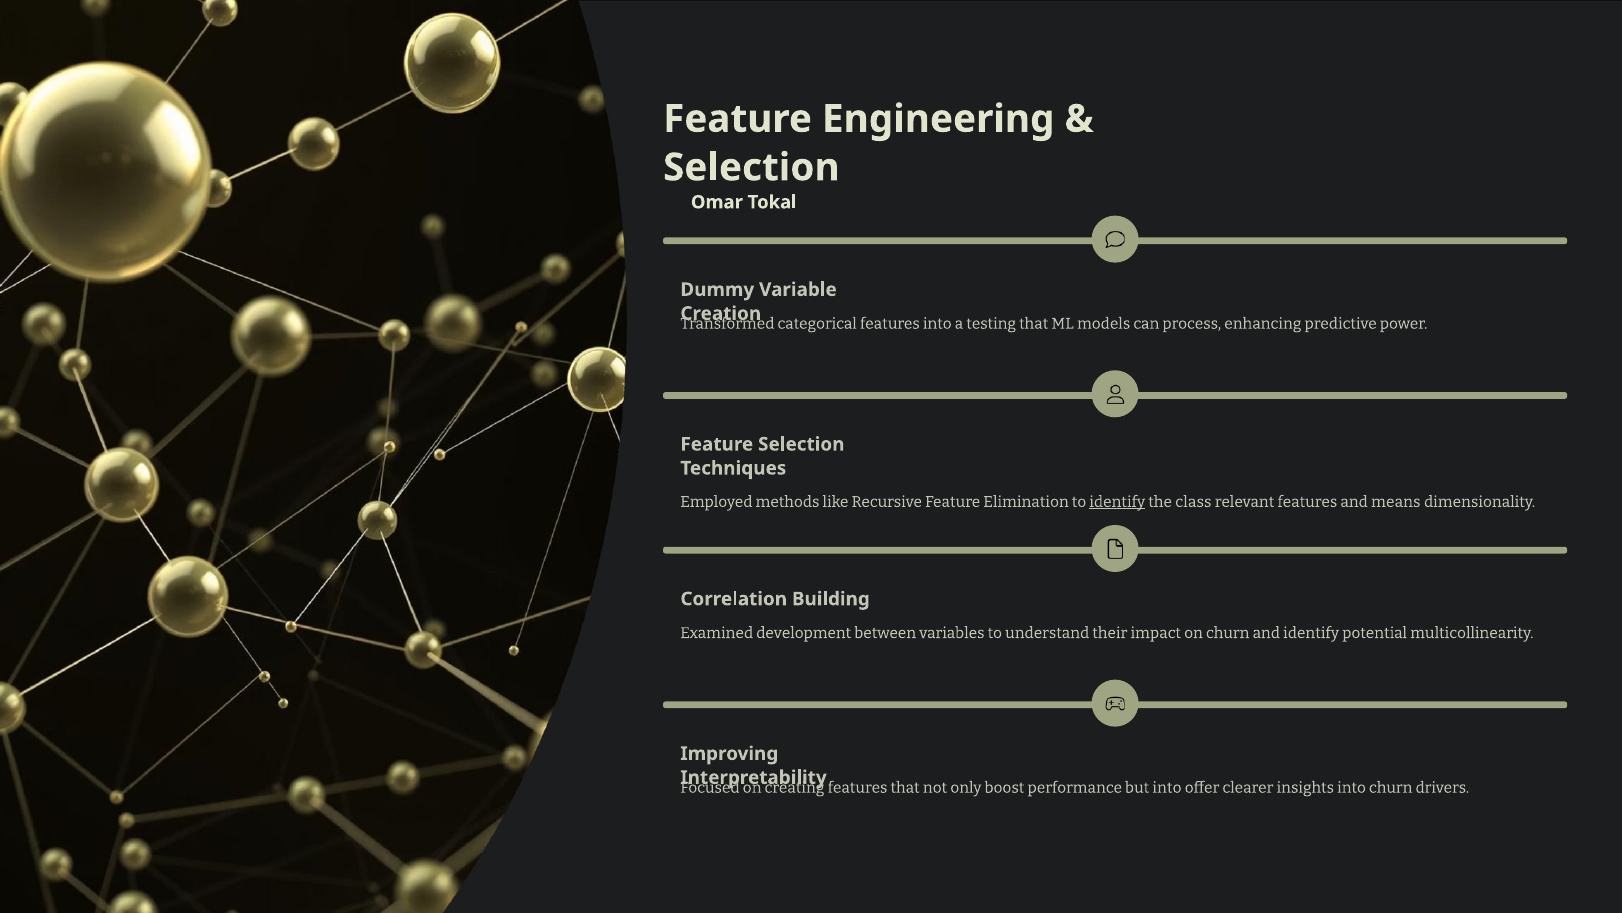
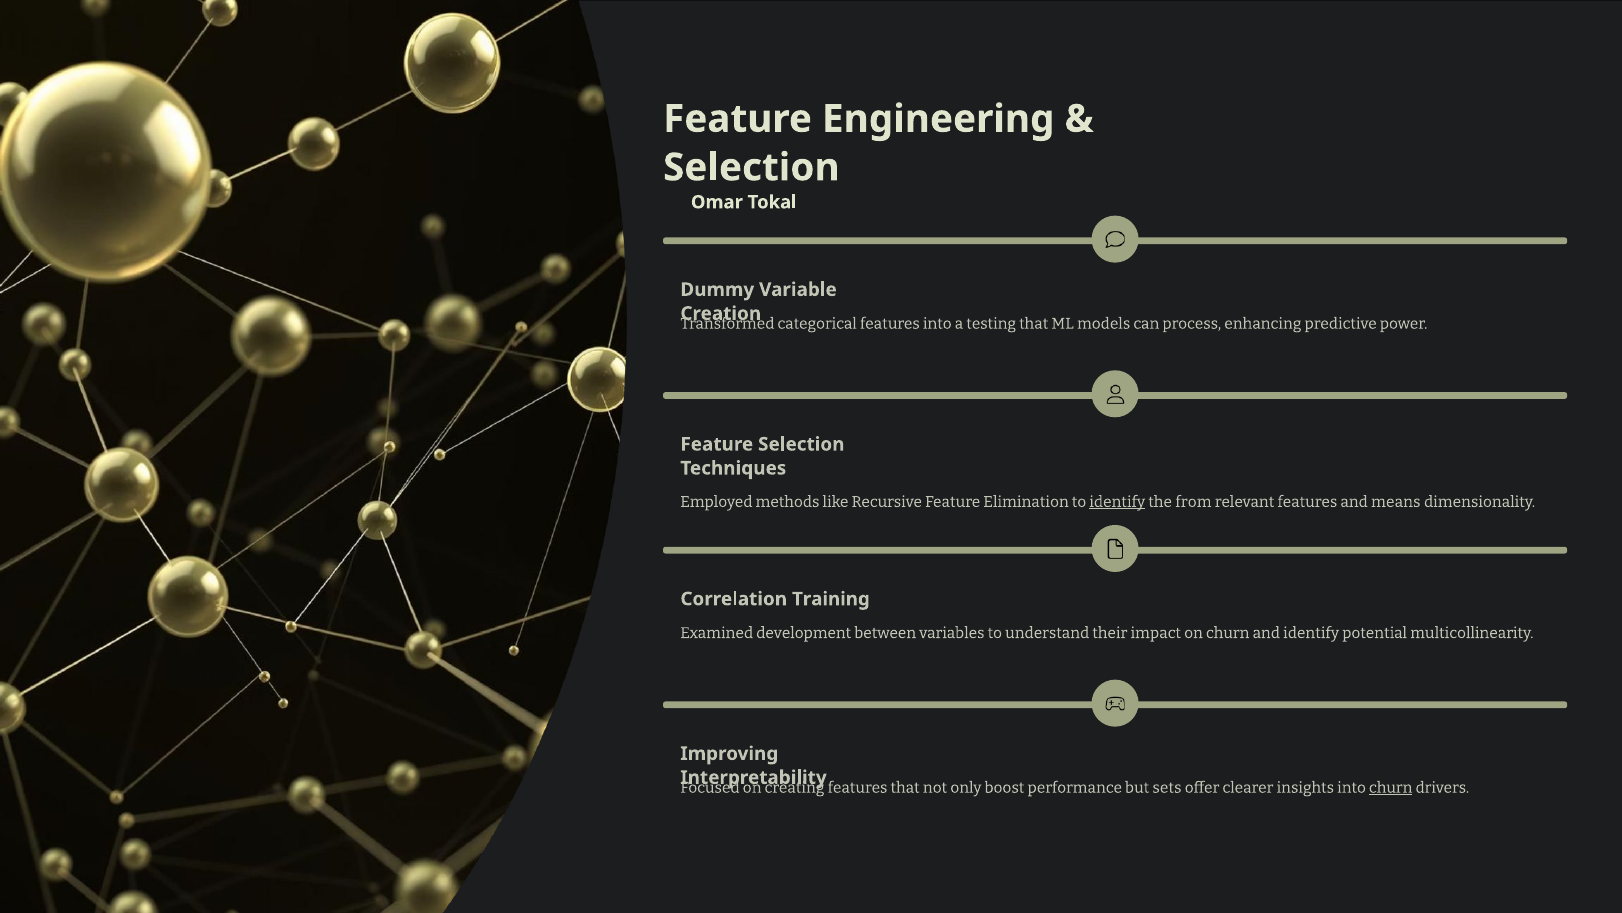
class: class -> from (1193, 501)
Building: Building -> Training (831, 599)
but into: into -> sets (1167, 787)
churn underline: none -> present (1391, 787)
